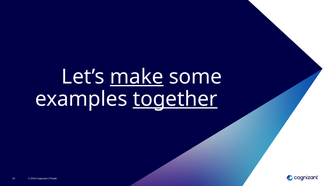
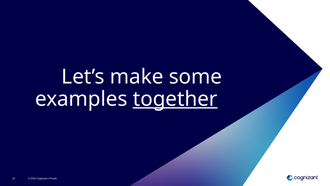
make underline: present -> none (137, 77)
